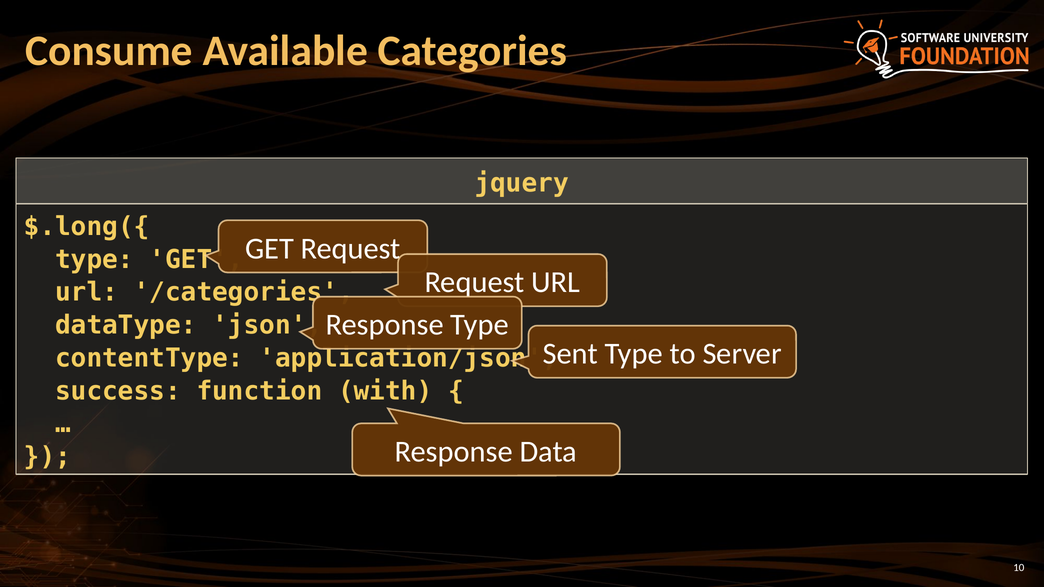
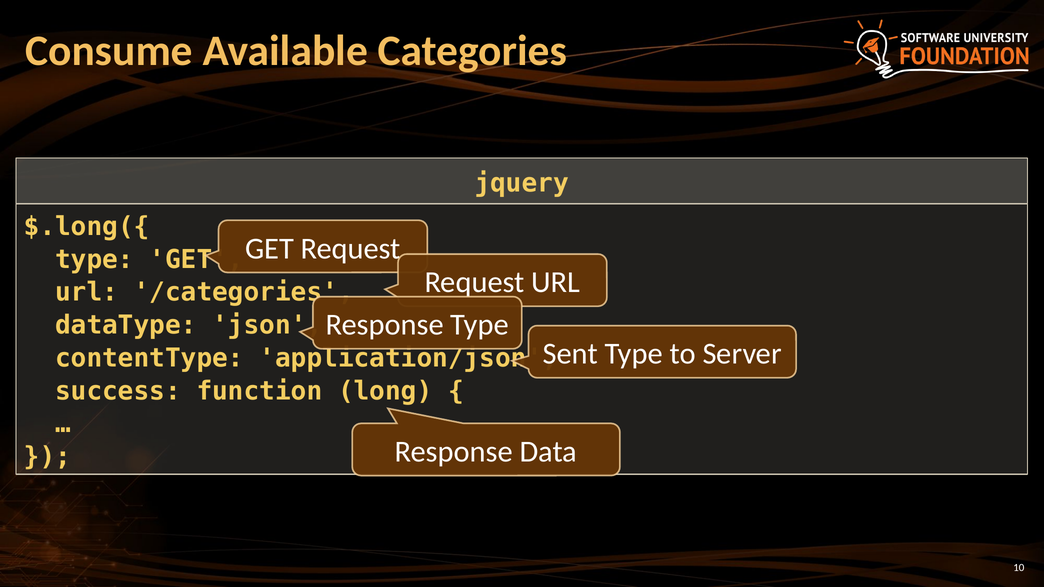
with: with -> long (385, 391)
